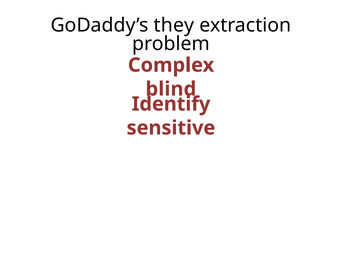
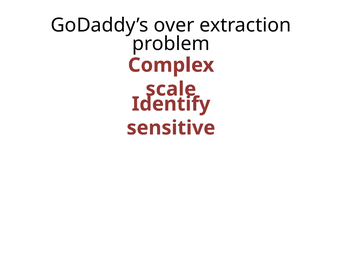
they: they -> over (174, 25)
blind: blind -> scale (171, 89)
